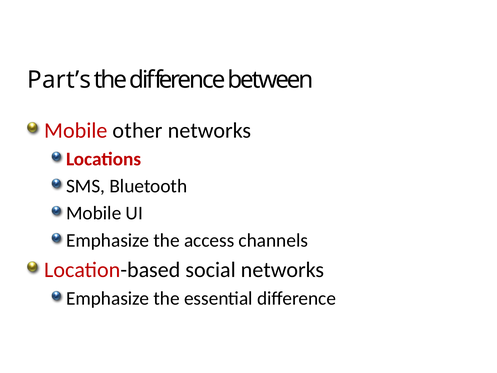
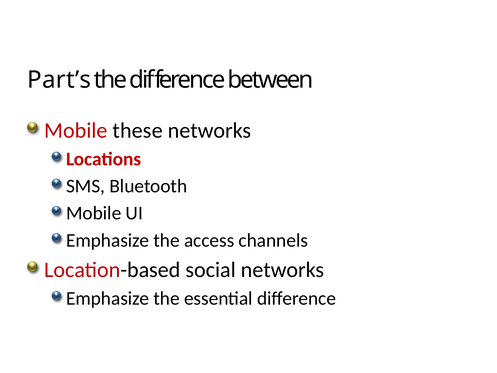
other: other -> these (138, 130)
